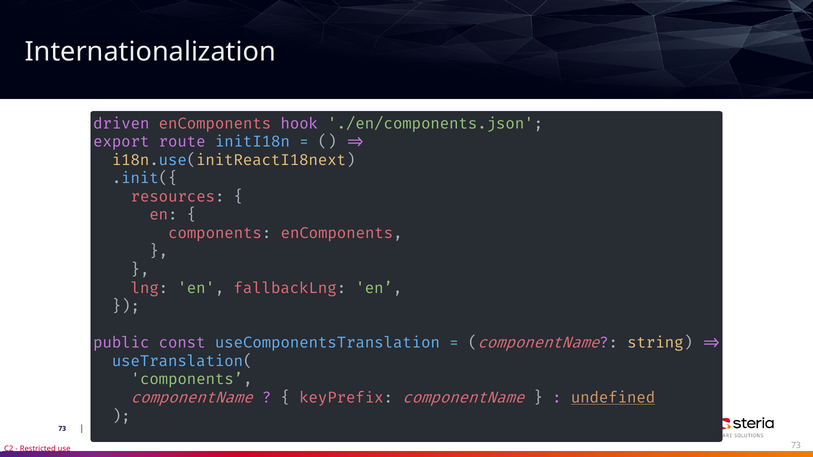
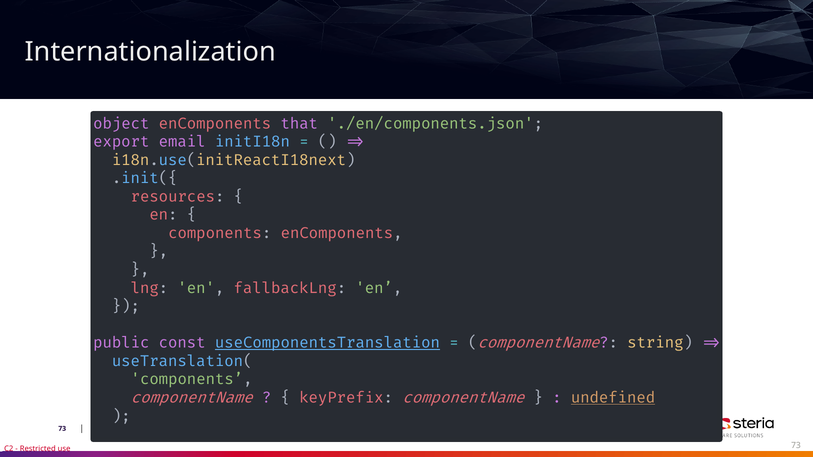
driven: driven -> object (121, 124)
hook: hook -> that (299, 124)
route: route -> email (182, 142)
useComponentsTranslation underline: none -> present (327, 343)
